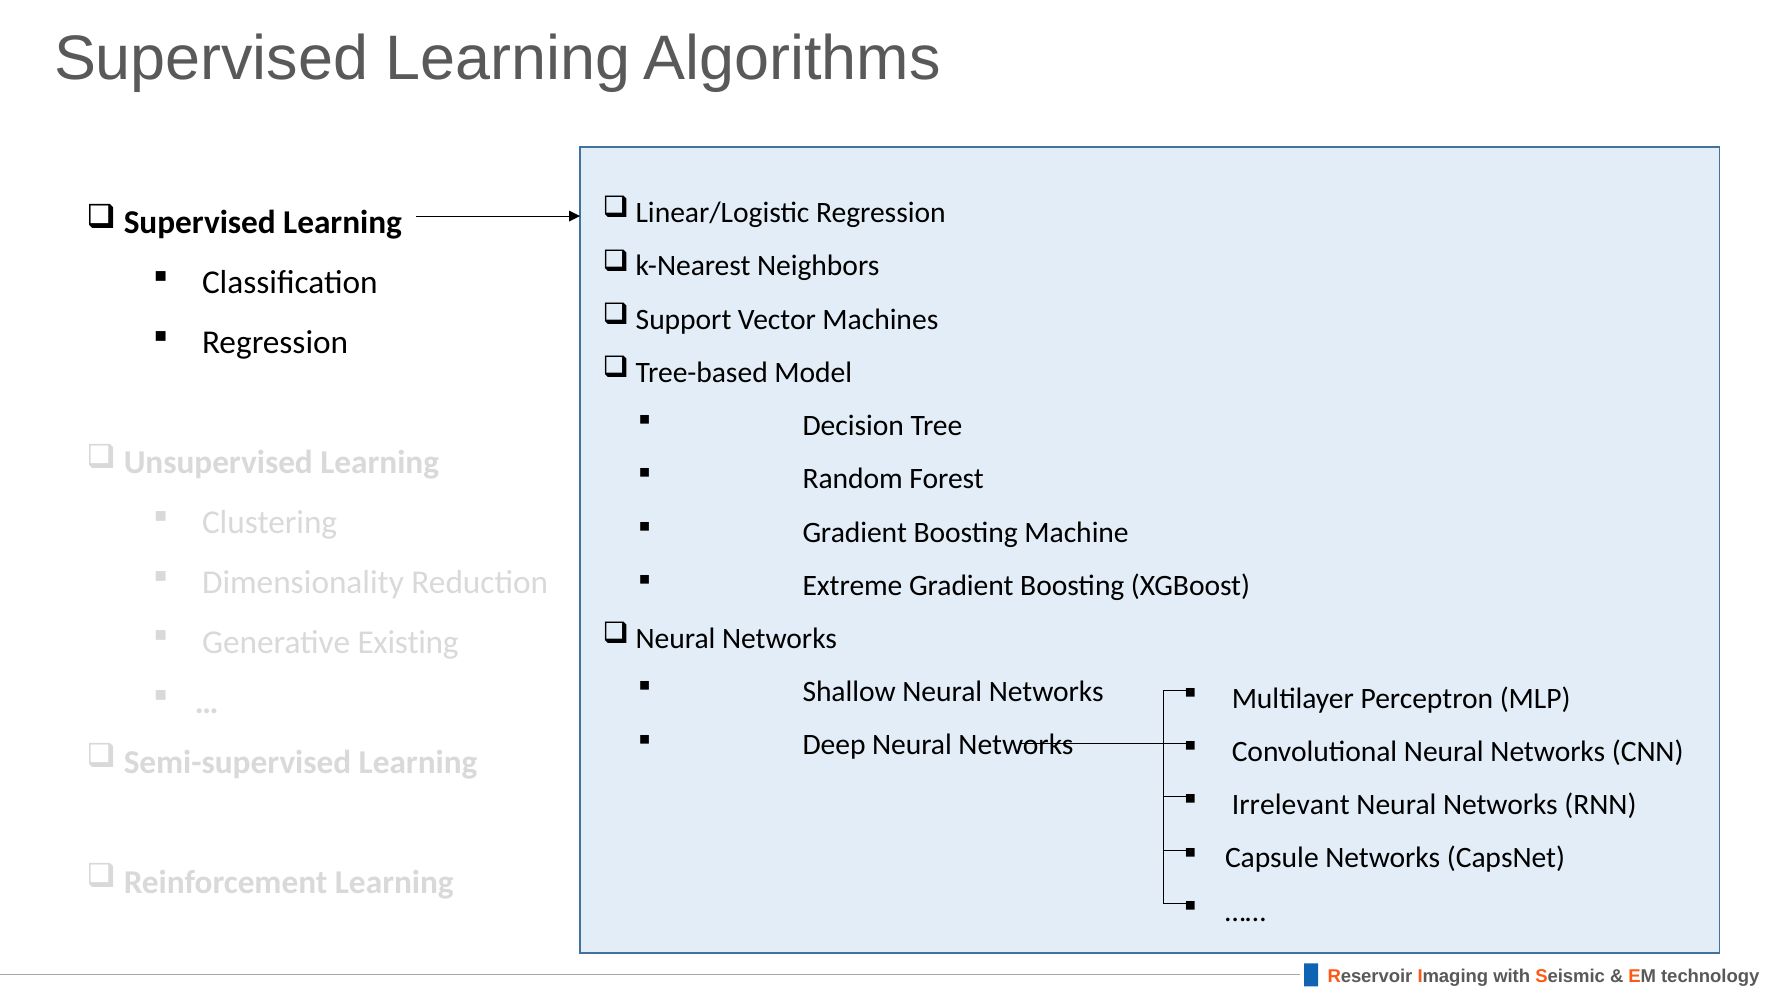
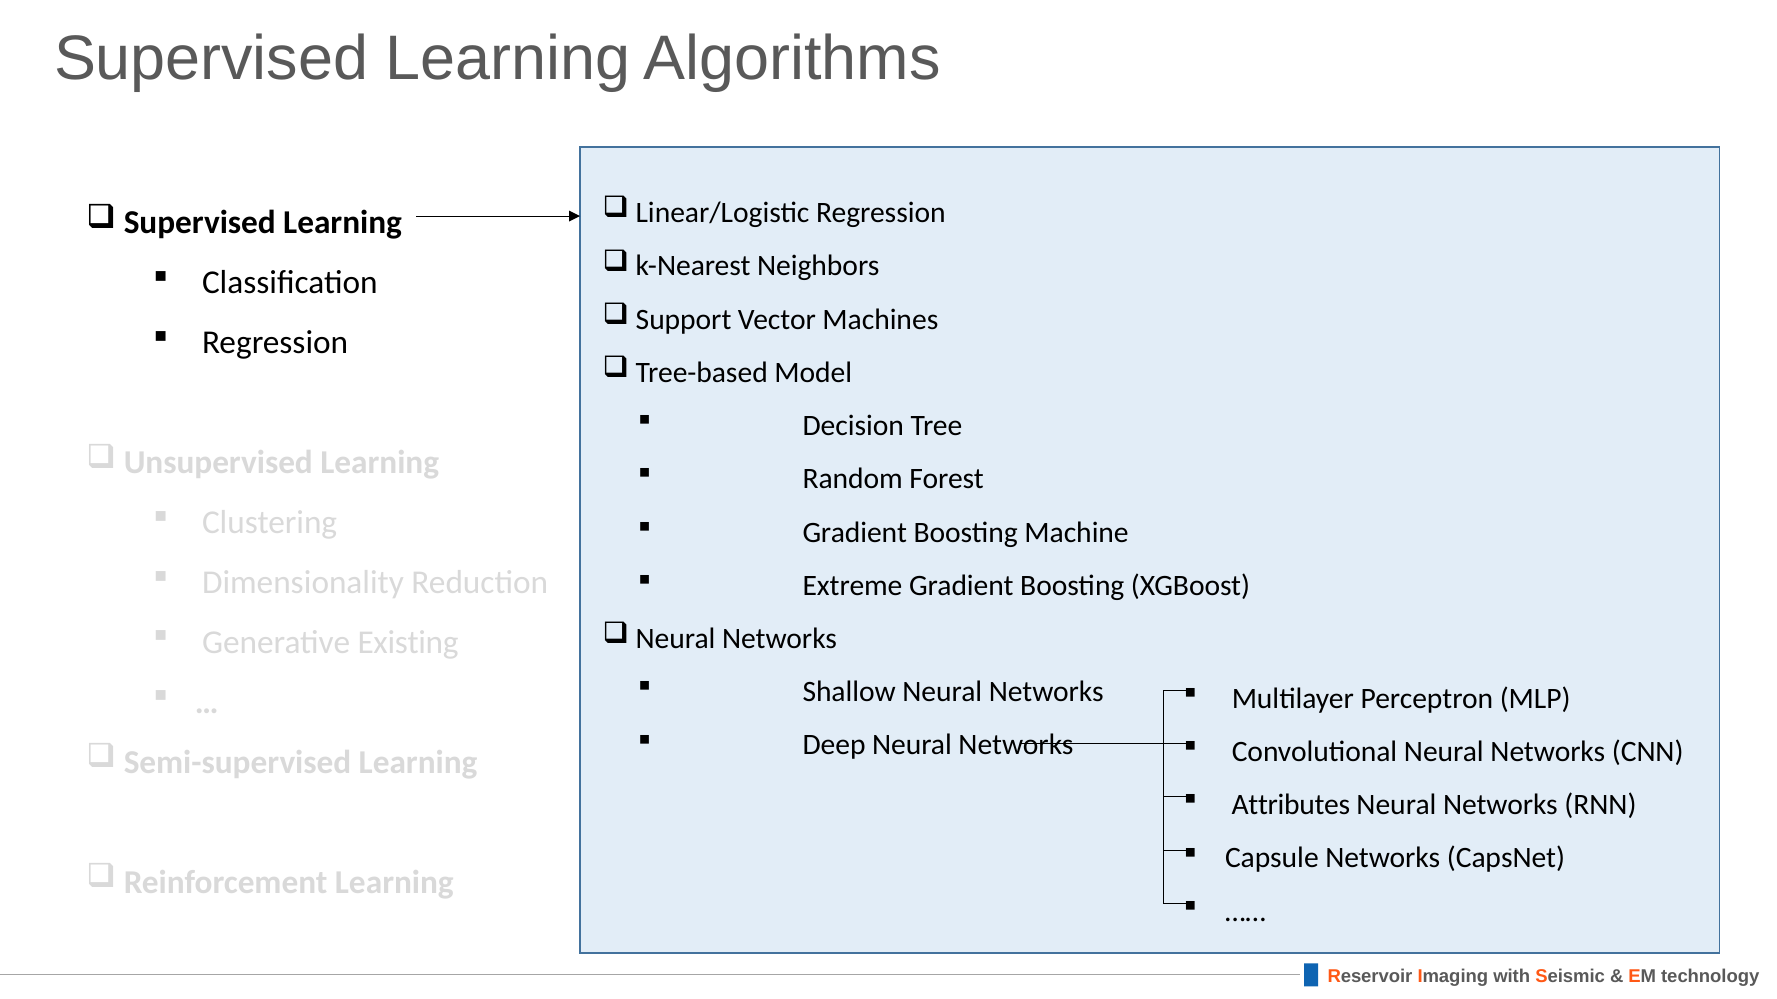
Irrelevant: Irrelevant -> Attributes (1291, 805)
